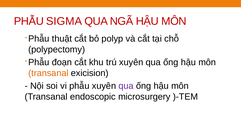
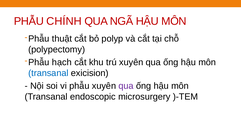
SIGMA: SIGMA -> CHÍNH (64, 21)
đoạn: đoạn -> hạch (62, 62)
transanal colour: orange -> blue (48, 73)
